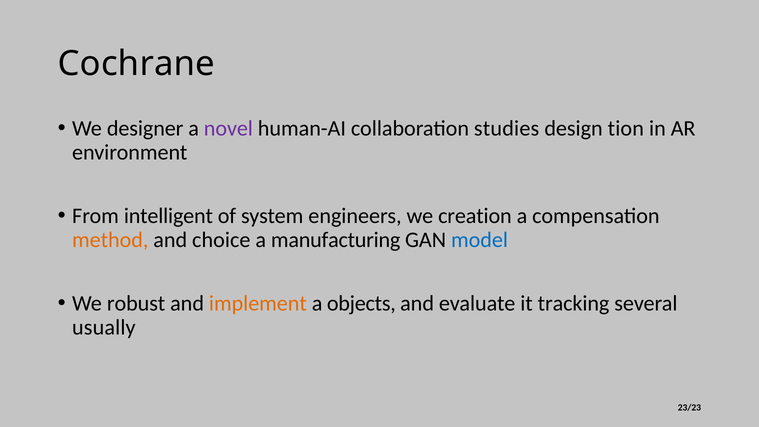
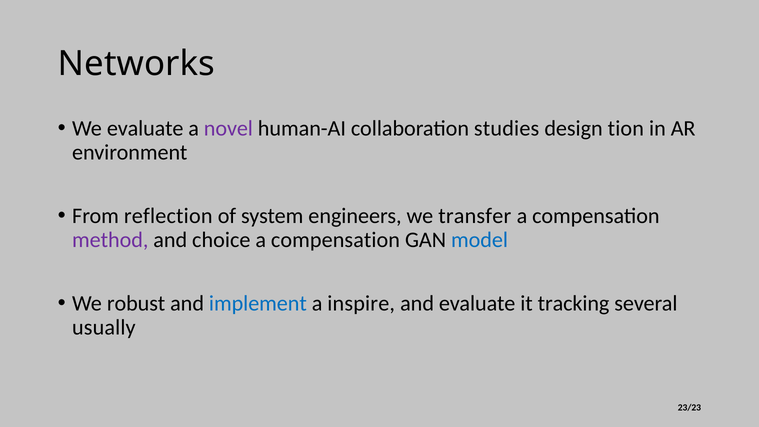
Cochrane: Cochrane -> Networks (136, 64)
We designer: designer -> evaluate (145, 128)
intelligent: intelligent -> reflection (168, 216)
creation: creation -> transfer (475, 216)
method colour: orange -> purple (110, 240)
manufacturing: manufacturing -> compensation (335, 240)
implement colour: orange -> blue (258, 303)
objects: objects -> inspire (361, 303)
